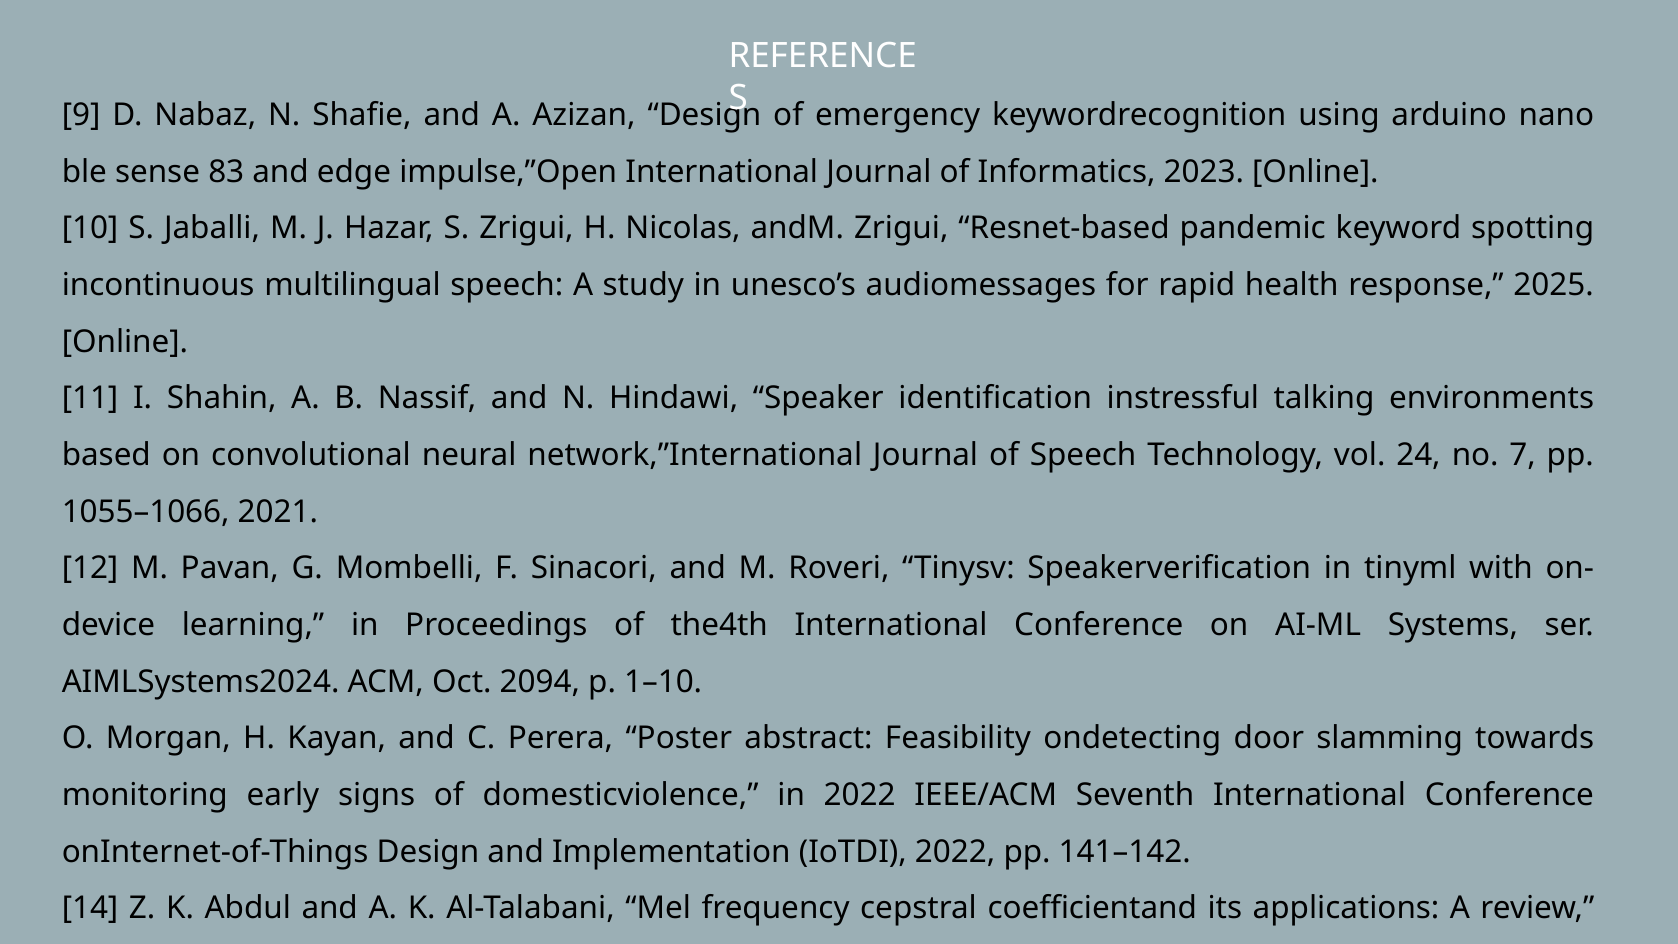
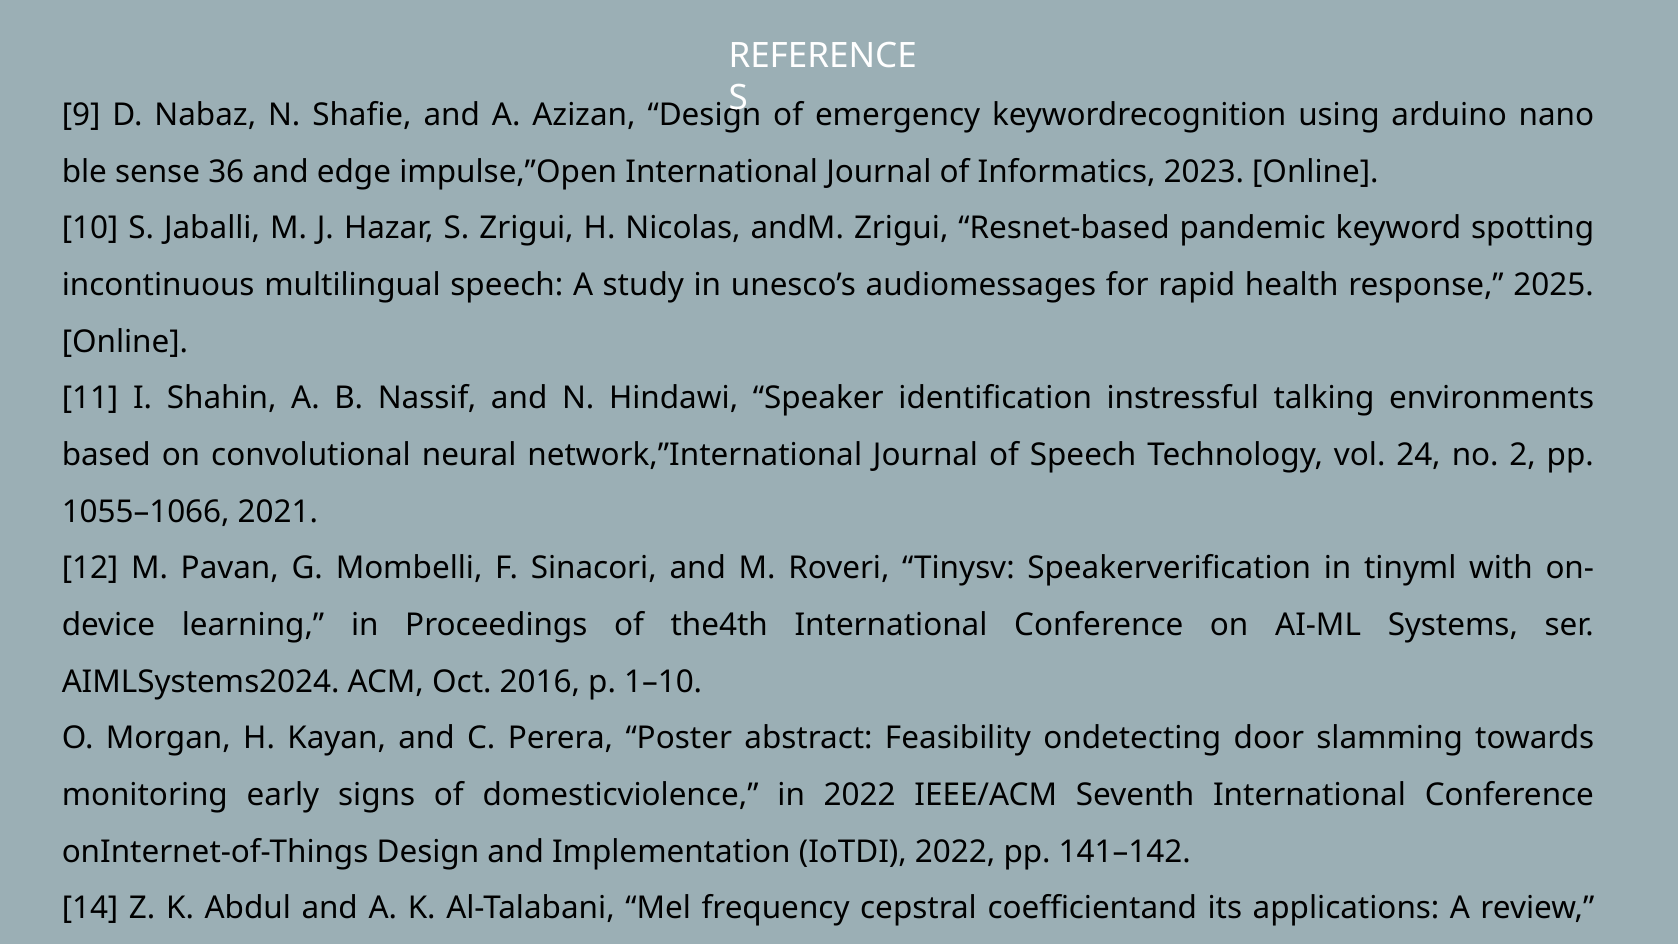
83: 83 -> 36 (226, 172)
7: 7 -> 2 (1523, 455)
2094: 2094 -> 2016 (540, 682)
